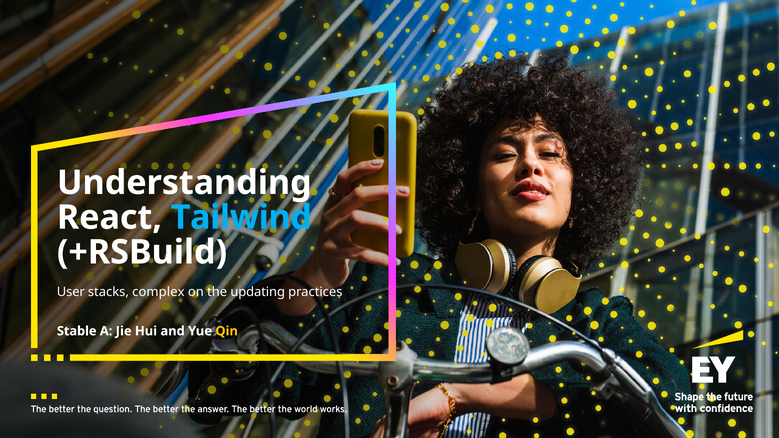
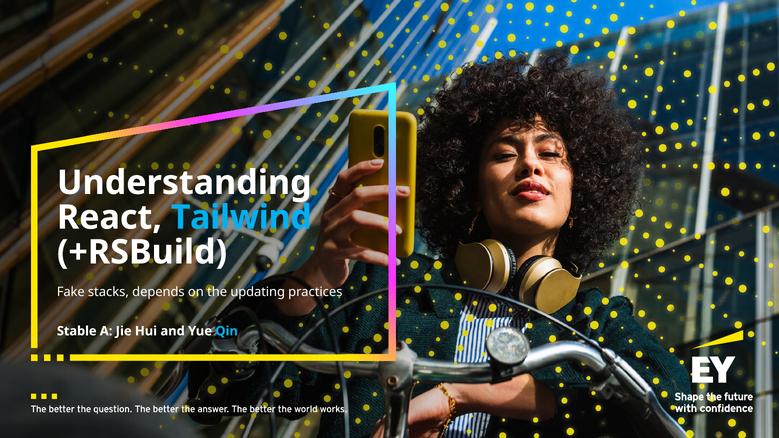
User: User -> Fake (71, 292)
complex: complex -> depends (158, 292)
Qin colour: yellow -> light blue (227, 331)
